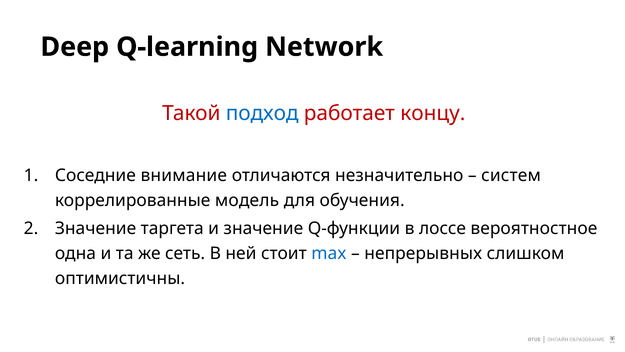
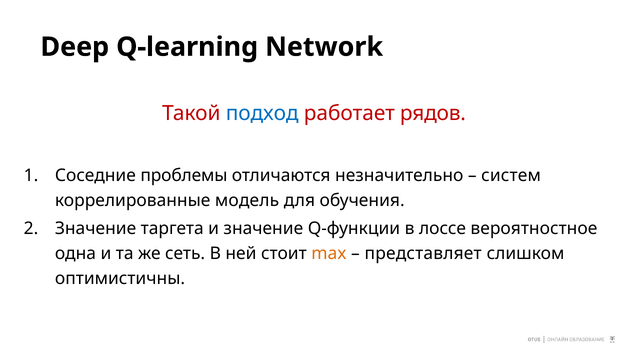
концу: концу -> рядов (433, 113)
внимание: внимание -> проблемы (184, 175)
max colour: blue -> orange (329, 253)
непрерывных: непрерывных -> представляет (423, 253)
